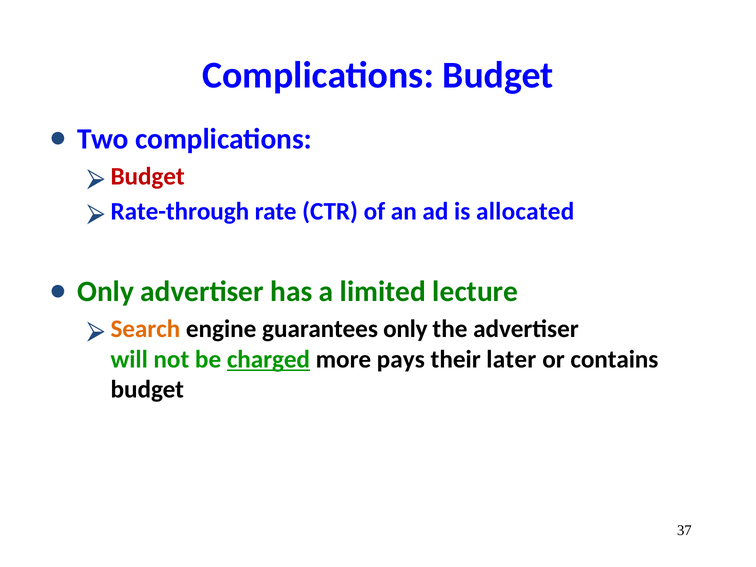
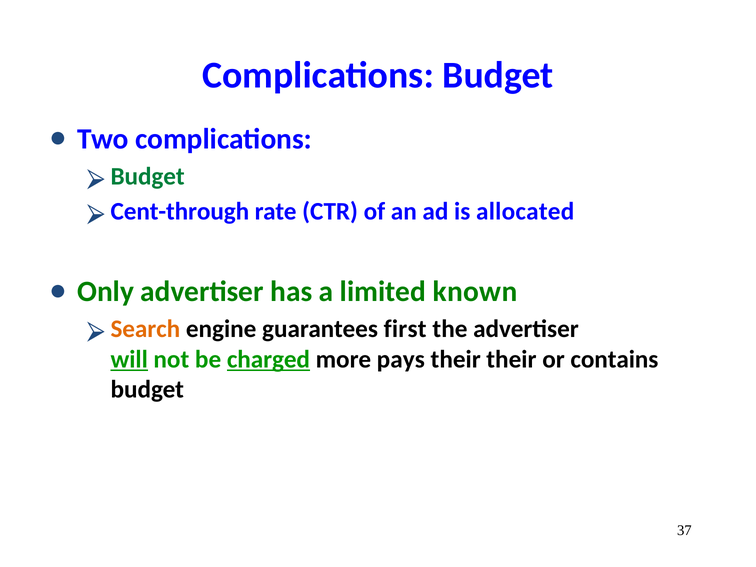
Budget colour: red -> green (148, 176)
Rate-through: Rate-through -> Cent-through (180, 212)
lecture: lecture -> known (475, 292)
guarantees only: only -> first (405, 329)
will underline: none -> present (129, 359)
their later: later -> their (511, 359)
